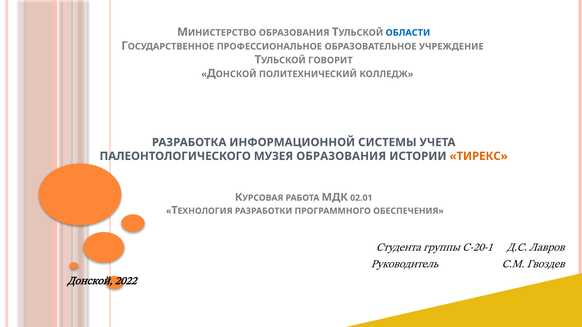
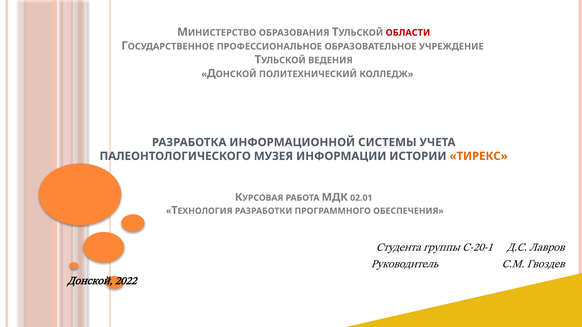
ОБЛАСТИ colour: blue -> red (408, 33)
ГОВОРИТ: ГОВОРИТ -> ВЕДЕНИЯ (330, 60)
МУЗЕЯ ОБРАЗОВАНИЯ: ОБРАЗОВАНИЯ -> ИНФОРМАЦИИ (341, 156)
